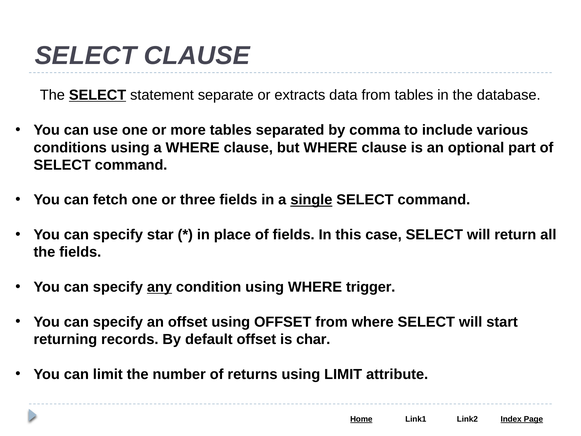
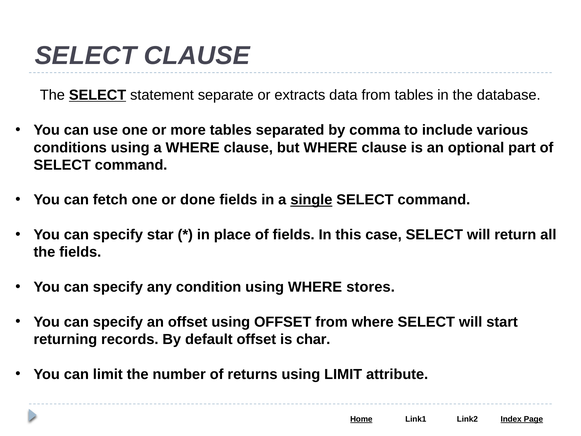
three: three -> done (198, 200)
any underline: present -> none (159, 287)
trigger: trigger -> stores (371, 287)
